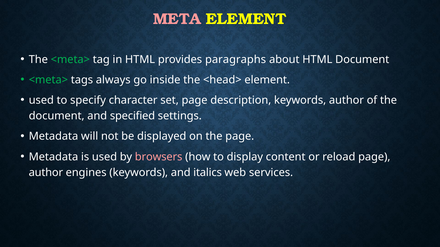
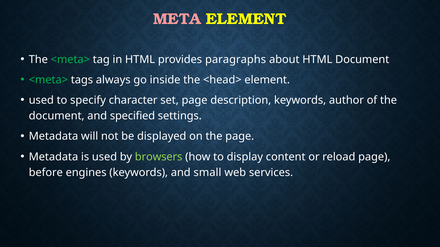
browsers colour: pink -> light green (159, 157)
author: author -> before (46, 173)
italics: italics -> small (207, 173)
